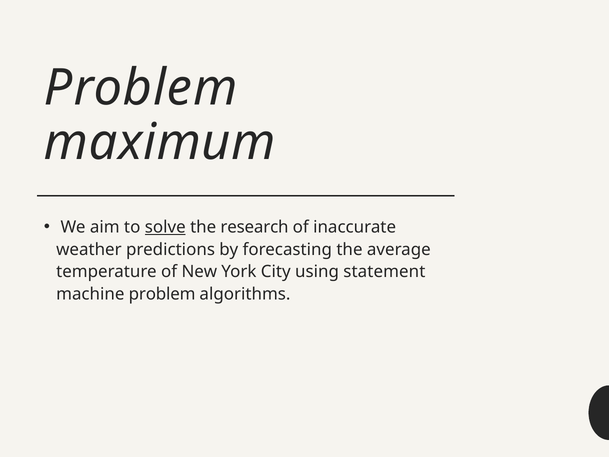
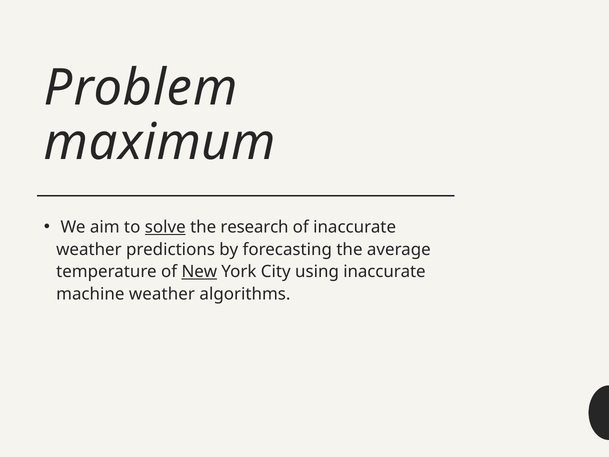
New underline: none -> present (199, 272)
using statement: statement -> inaccurate (384, 272)
machine problem: problem -> weather (162, 294)
